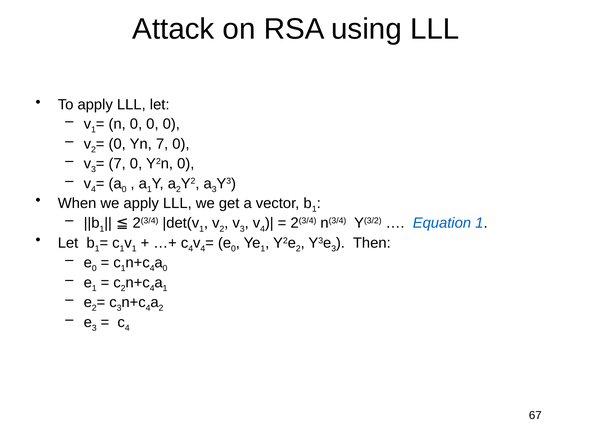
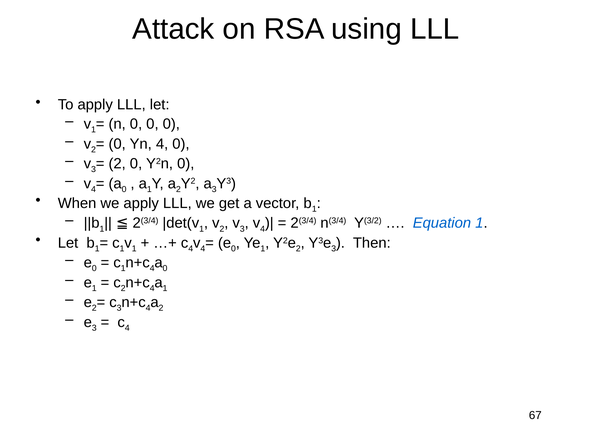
Yn 7: 7 -> 4 (162, 144)
7: 7 -> 2 (117, 164)
